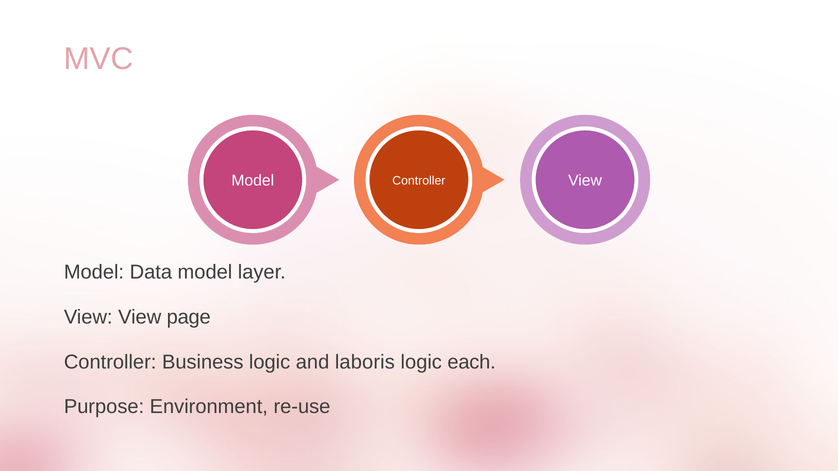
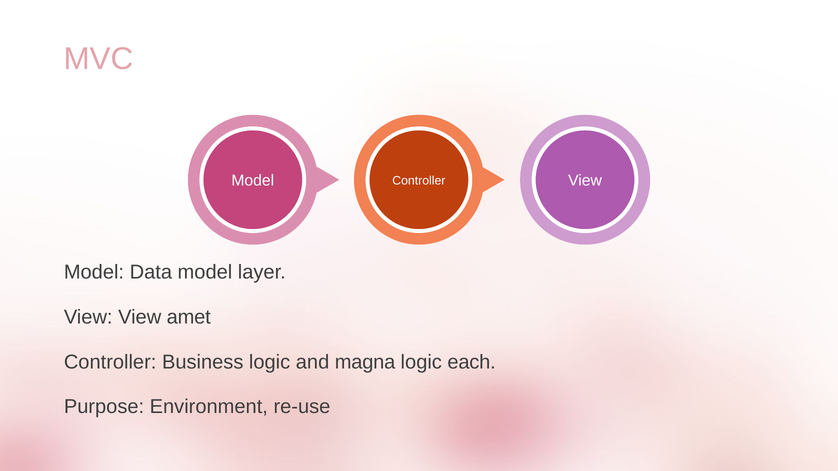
page: page -> amet (189, 317)
laboris: laboris -> magna (365, 362)
